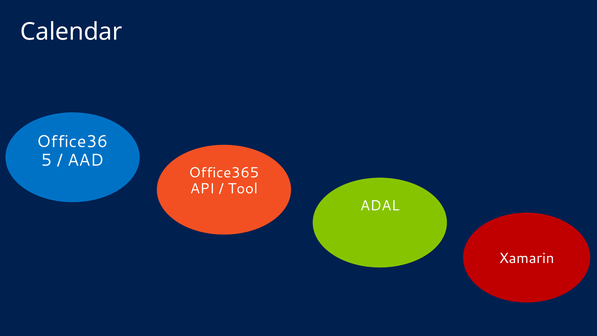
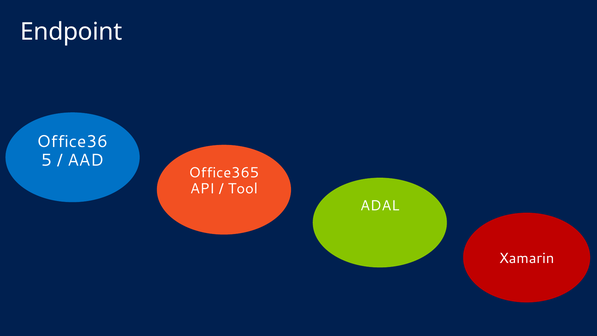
Calendar: Calendar -> Endpoint (71, 32)
